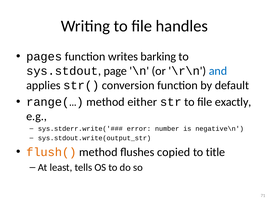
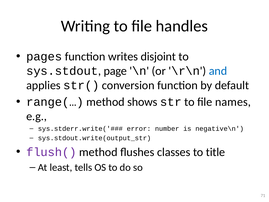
barking: barking -> disjoint (158, 56)
either: either -> shows (142, 102)
exactly: exactly -> names (233, 102)
flush( colour: orange -> purple (51, 152)
copied: copied -> classes (174, 152)
